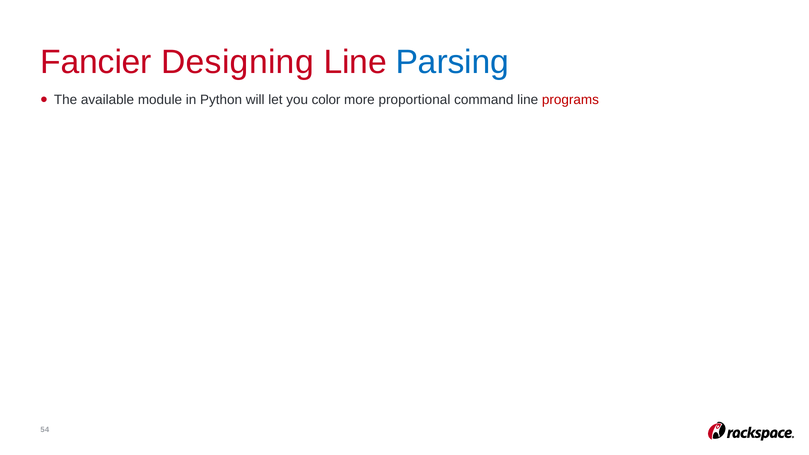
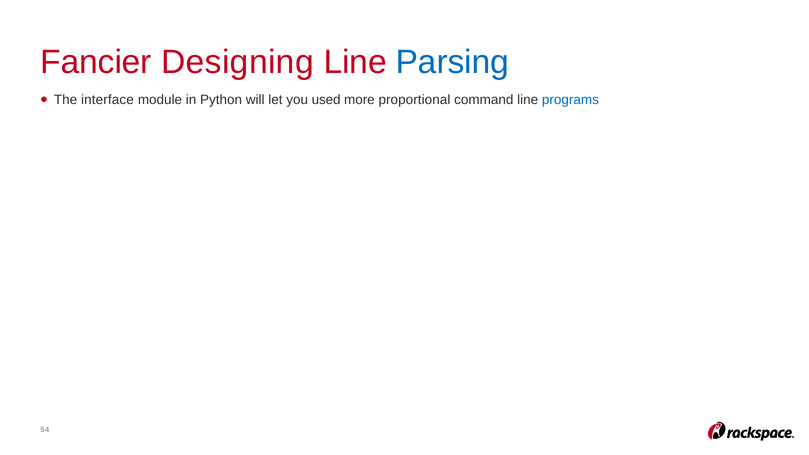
available: available -> interface (107, 100)
color: color -> used (326, 100)
programs colour: red -> blue (570, 100)
